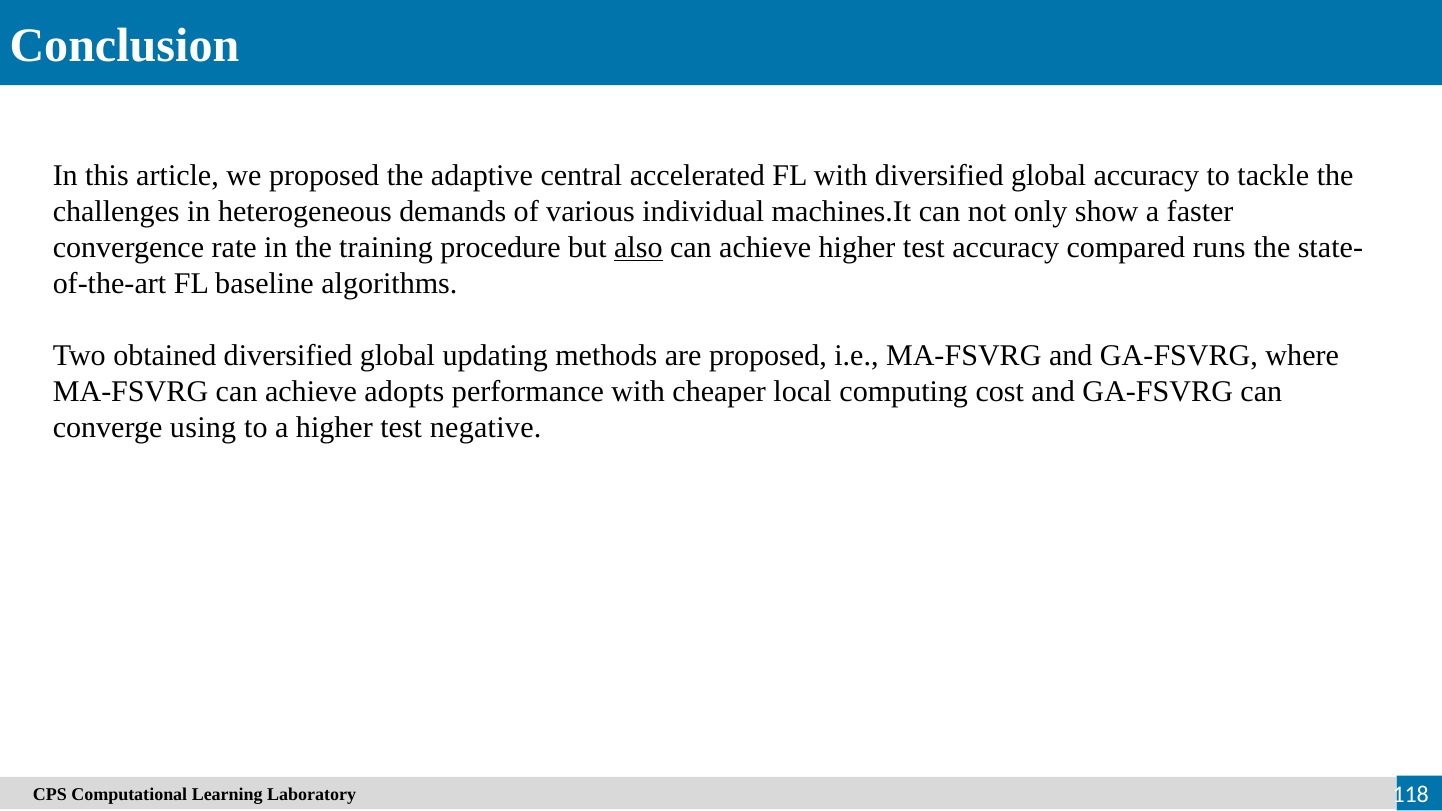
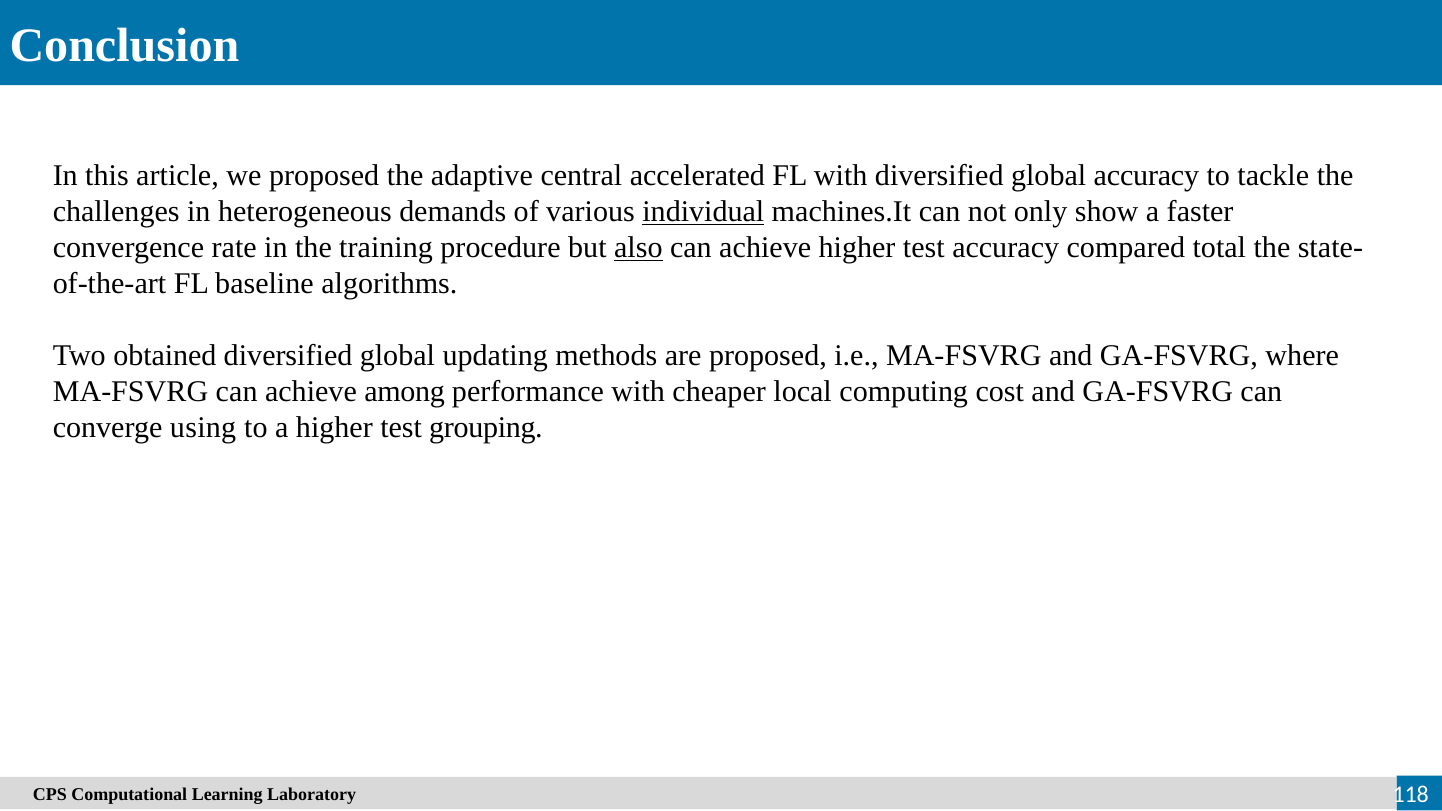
individual underline: none -> present (703, 212)
runs: runs -> total (1219, 248)
adopts: adopts -> among (405, 392)
negative: negative -> grouping (486, 428)
